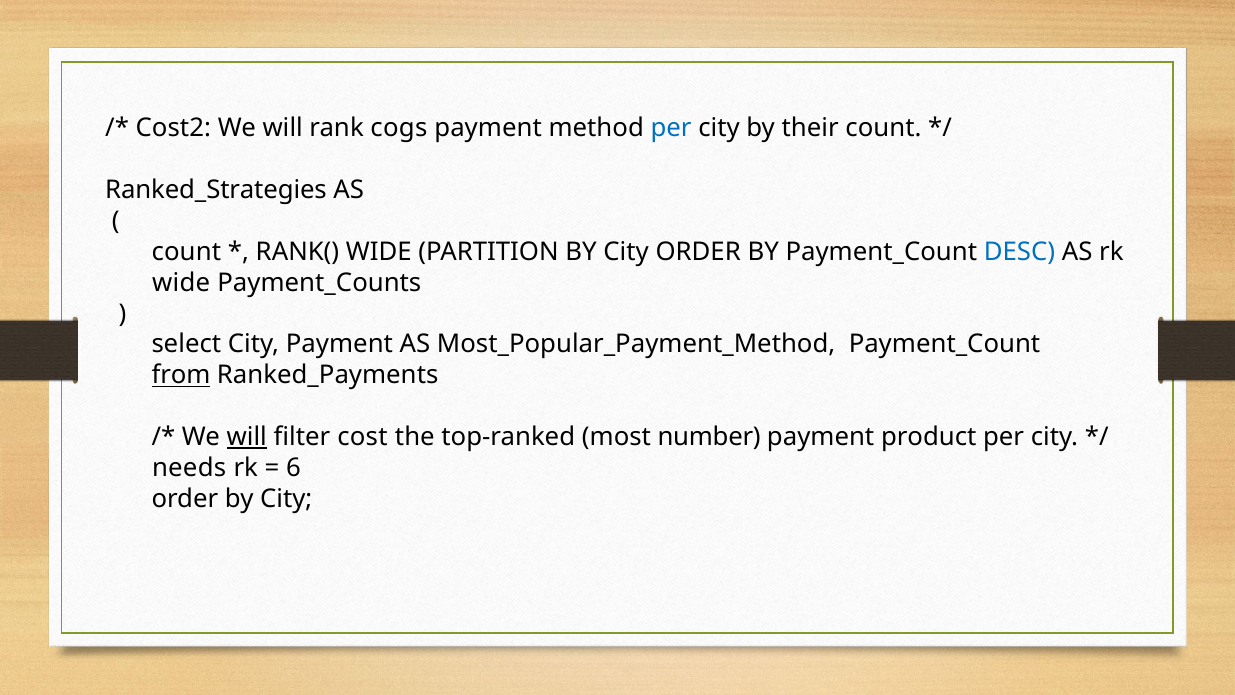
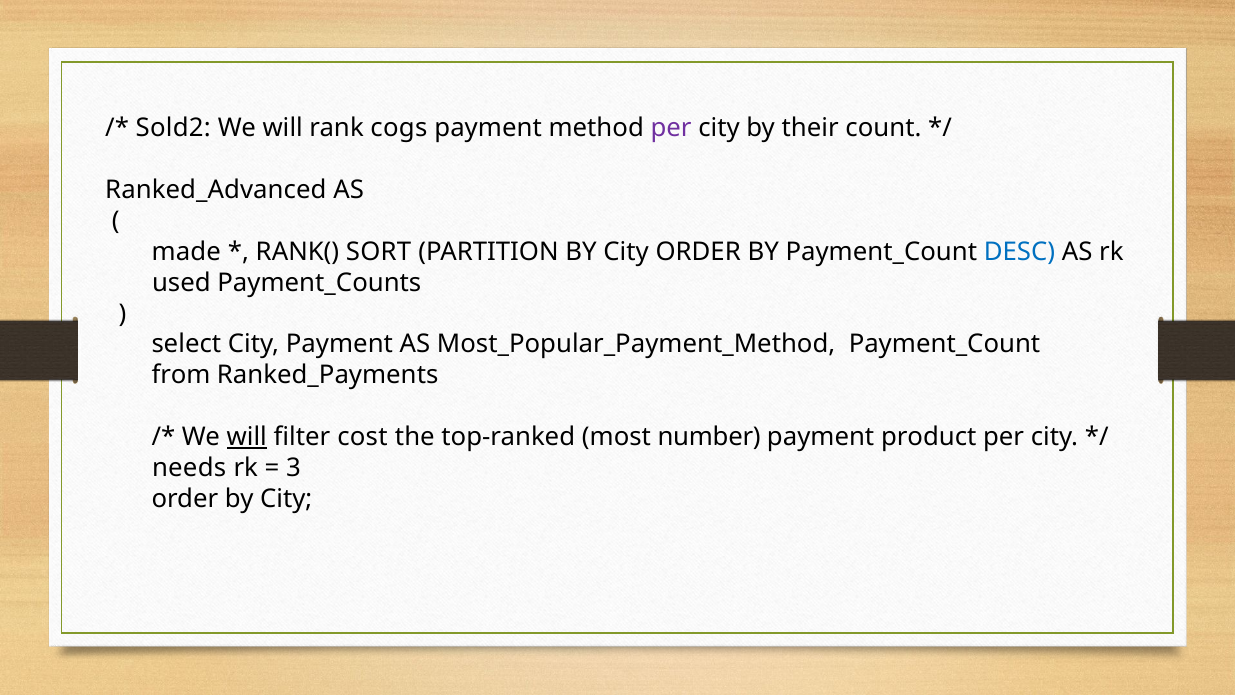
Cost2: Cost2 -> Sold2 (173, 128)
per colour: blue -> purple (671, 128)
Ranked_Strategies: Ranked_Strategies -> Ranked_Advanced (216, 190)
count: count -> made (186, 252)
RANK( WIDE: WIDE -> SORT (379, 252)
wide: wide -> used (181, 283)
from underline: present -> none (181, 375)
6: 6 -> 3 (294, 468)
